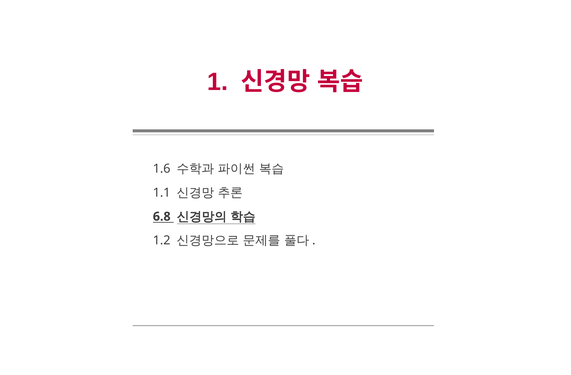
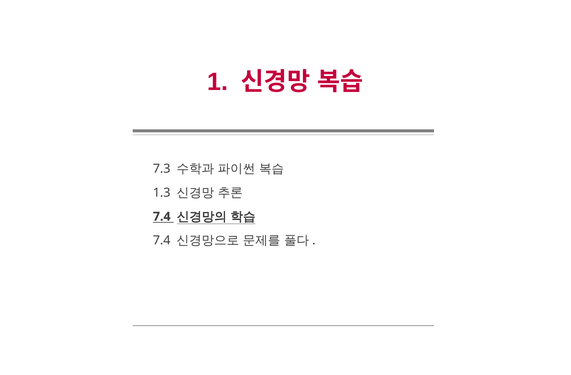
1.6: 1.6 -> 7.3 (162, 169)
1.1: 1.1 -> 1.3 (162, 193)
6.8: 6.8 -> 7.4 (162, 217)
1.2: 1.2 -> 7.4 (162, 240)
